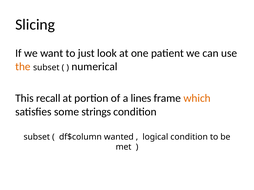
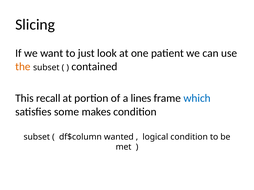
numerical: numerical -> contained (94, 67)
which colour: orange -> blue (197, 98)
strings: strings -> makes (96, 112)
